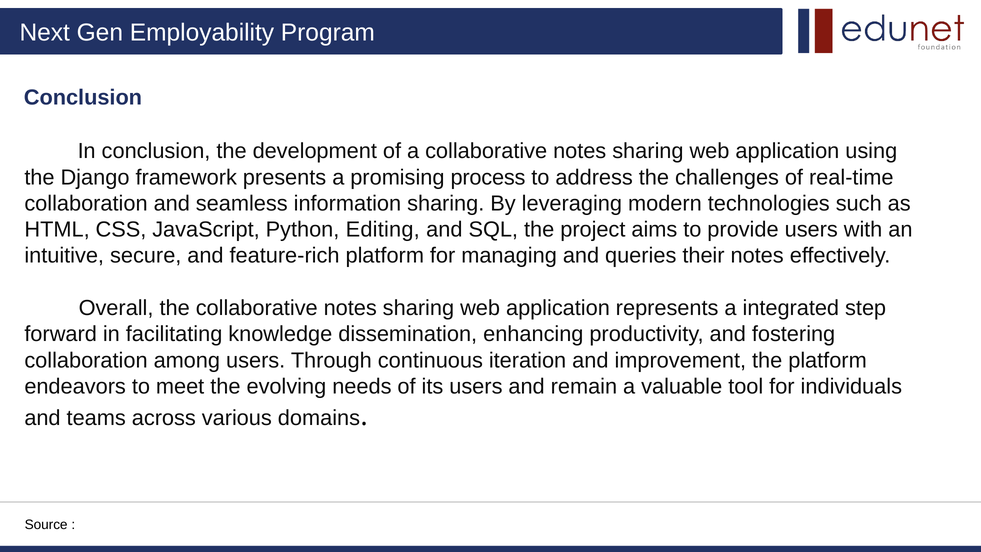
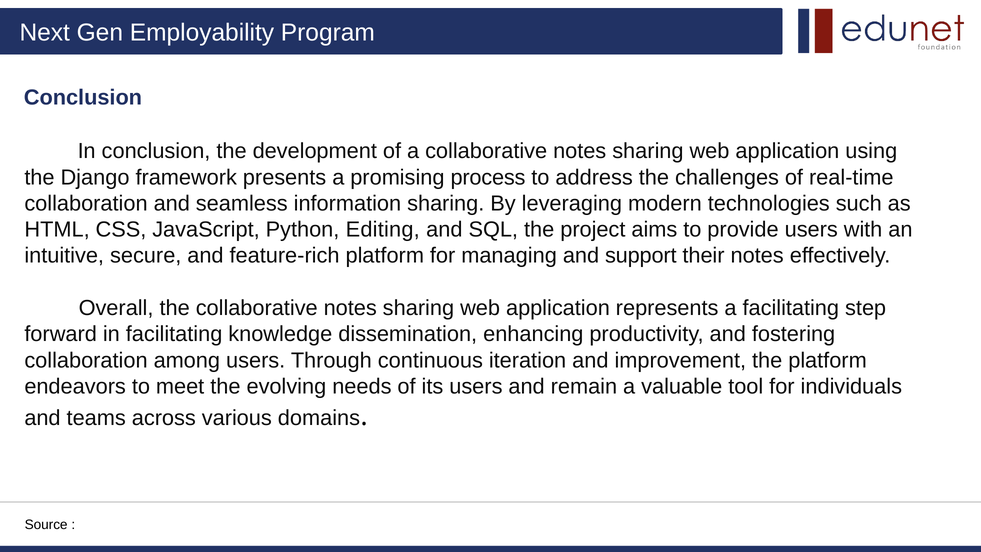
queries: queries -> support (641, 256)
a integrated: integrated -> facilitating (791, 308)
